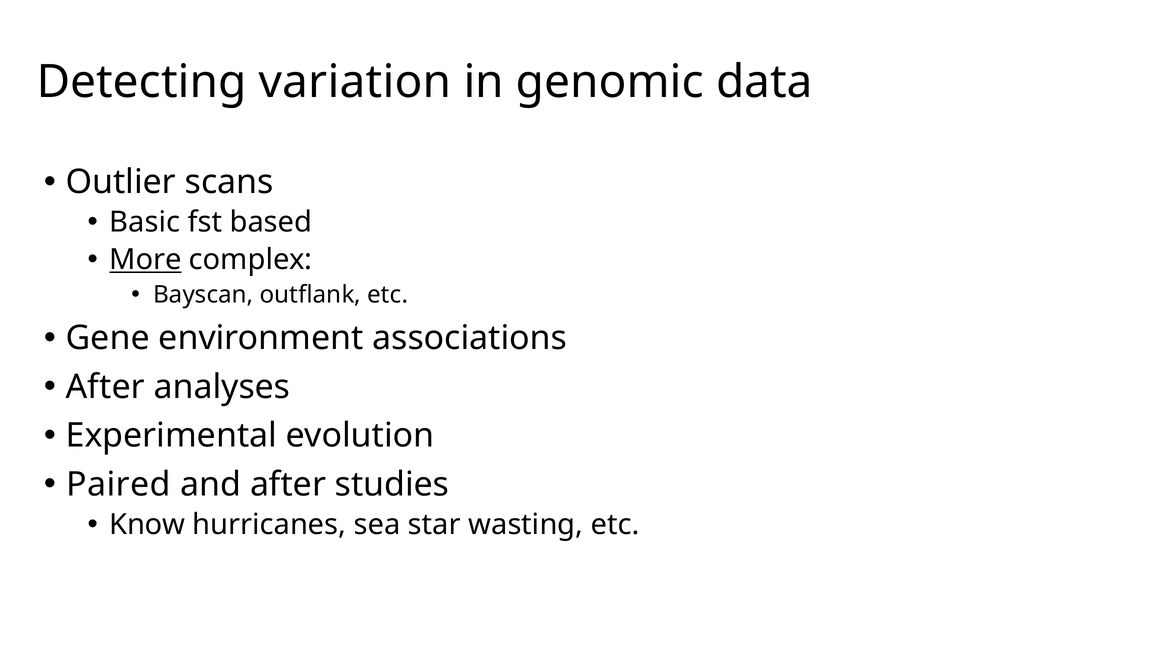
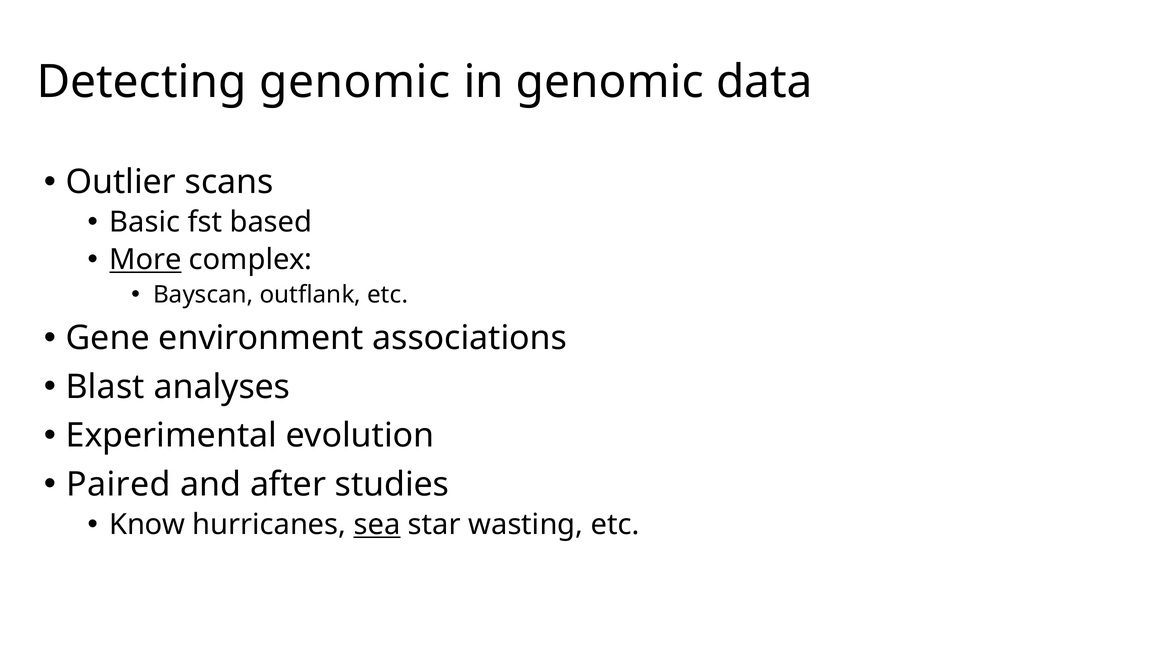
Detecting variation: variation -> genomic (355, 82)
After: After -> Blast (105, 387)
sea underline: none -> present (377, 525)
